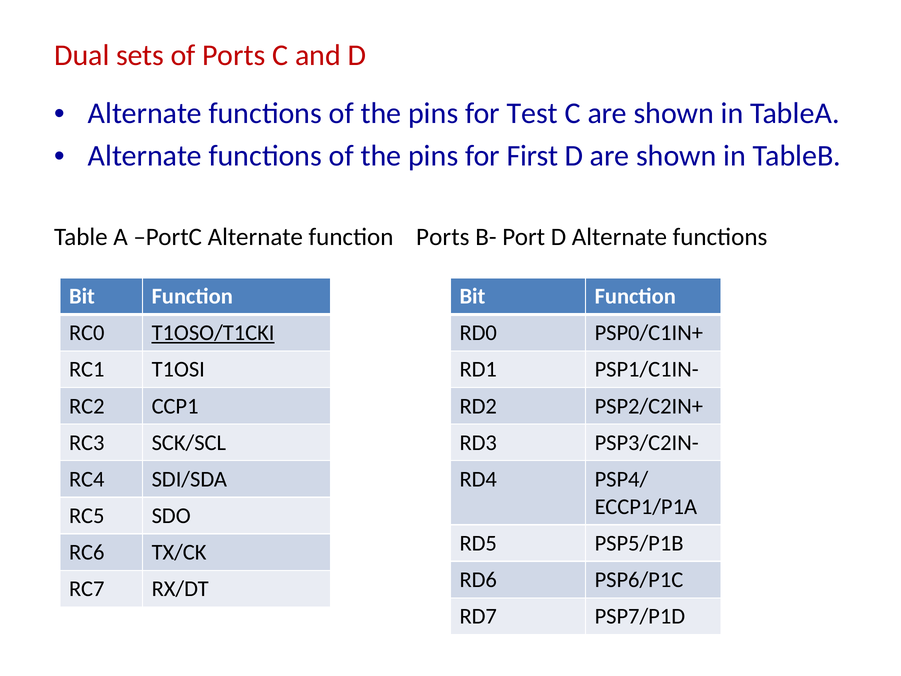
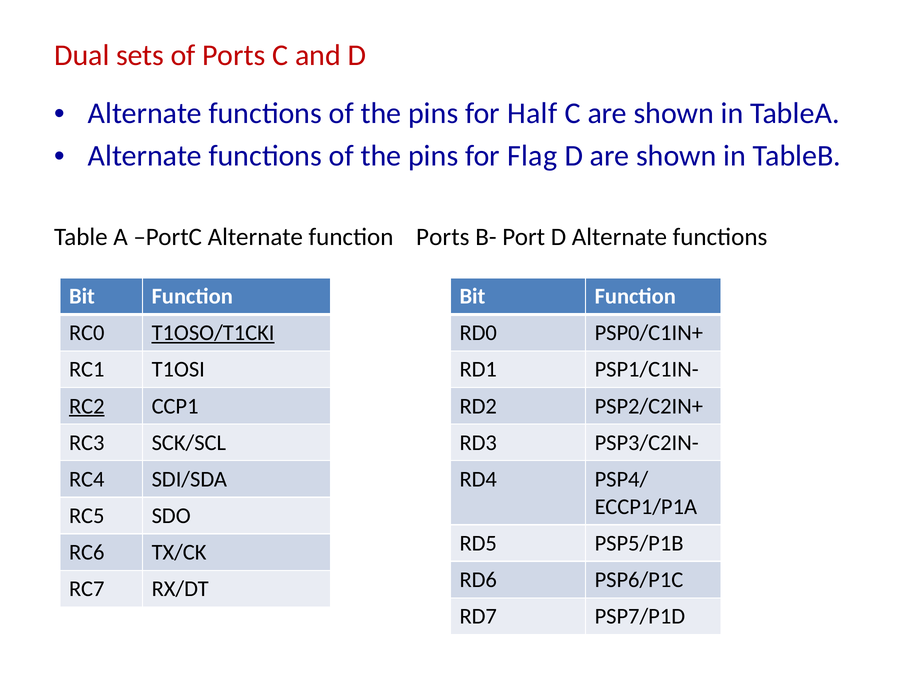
Test: Test -> Half (532, 113)
First: First -> Flag (532, 156)
RC2 underline: none -> present (87, 406)
